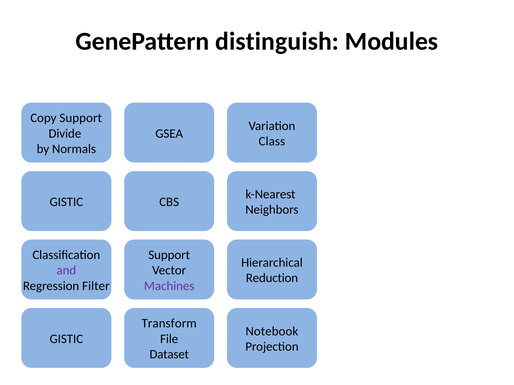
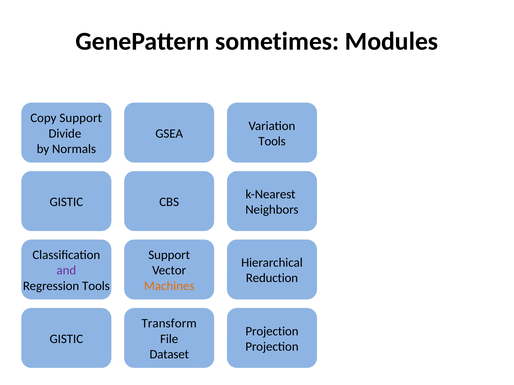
distinguish: distinguish -> sometimes (277, 41)
Class: Class -> Tools (272, 141)
Regression Filter: Filter -> Tools (96, 286)
Machines colour: purple -> orange (169, 286)
Notebook: Notebook -> Projection (272, 332)
